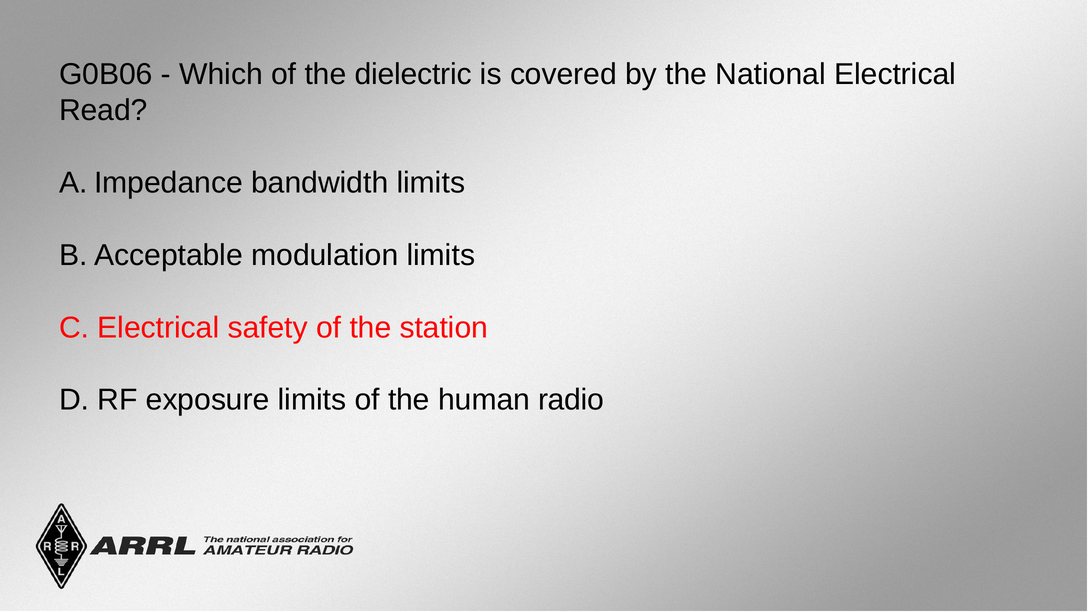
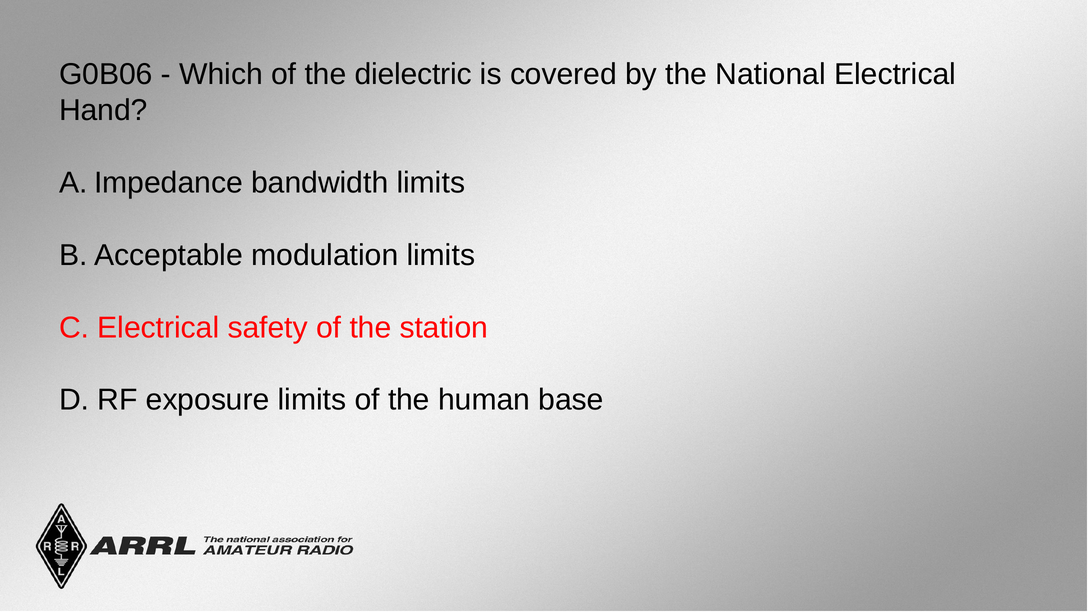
Read: Read -> Hand (103, 111)
radio: radio -> base (571, 400)
